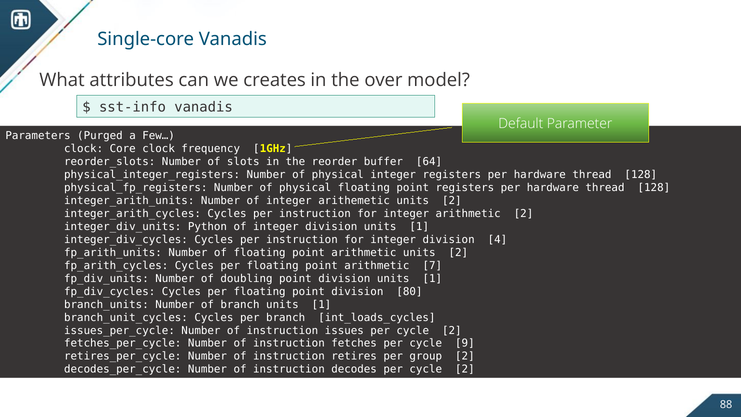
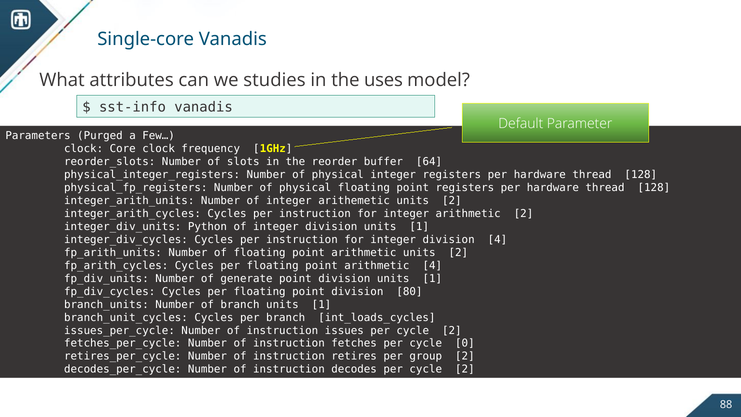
creates: creates -> studies (274, 80)
over: over -> uses (383, 80)
arithmetic 7: 7 -> 4 (432, 265)
doubling: doubling -> generate (247, 278)
9: 9 -> 0 (465, 343)
